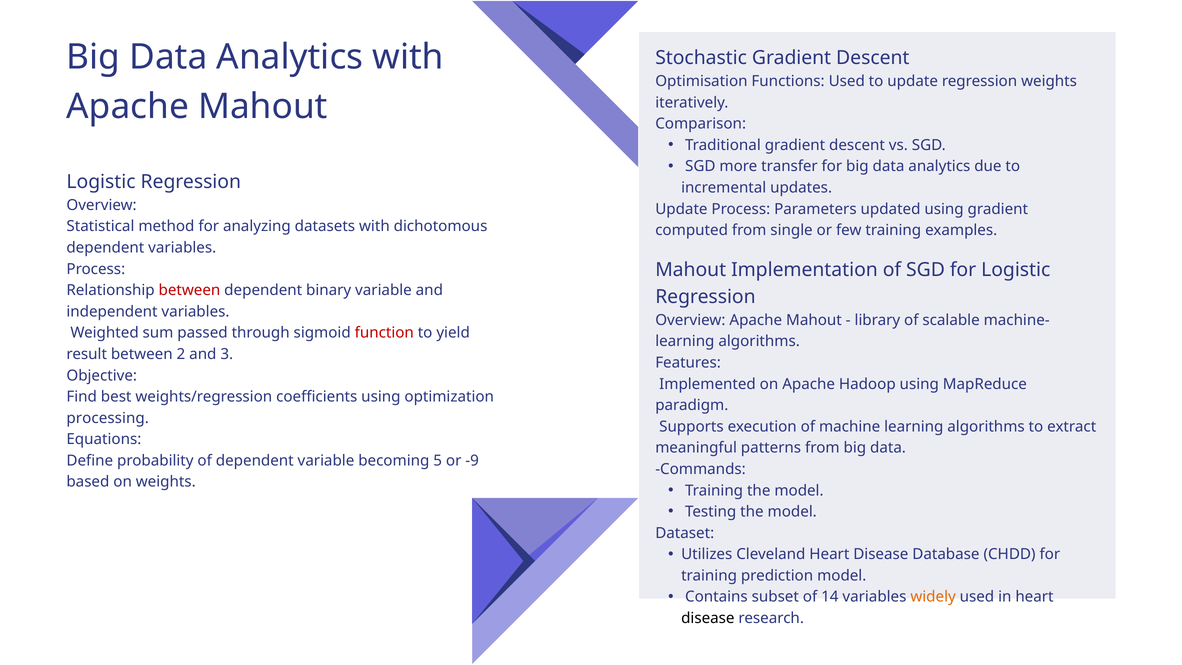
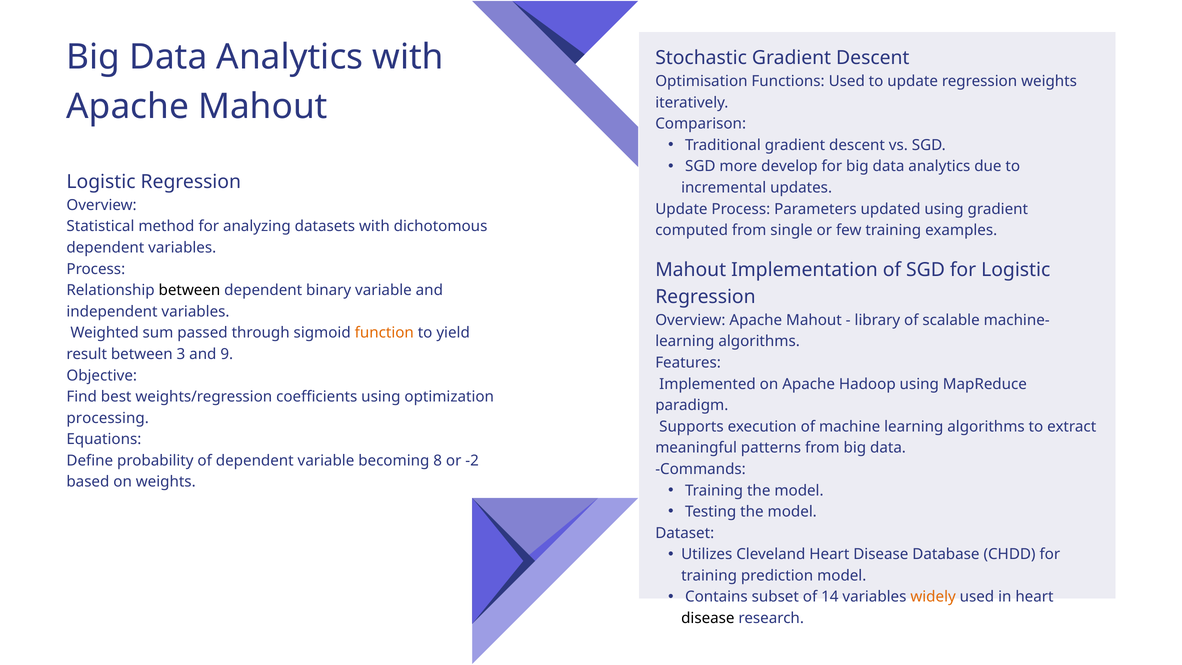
transfer: transfer -> develop (789, 166)
between colour: red -> black (189, 290)
function colour: red -> orange (384, 333)
2: 2 -> 3 (181, 354)
3: 3 -> 9 (227, 354)
5: 5 -> 8 (438, 461)
-9: -9 -> -2 (472, 461)
